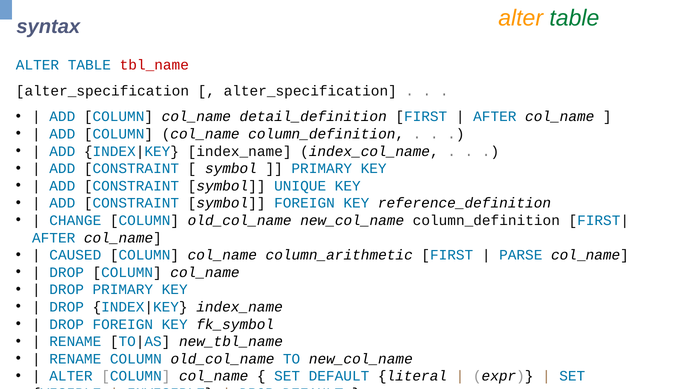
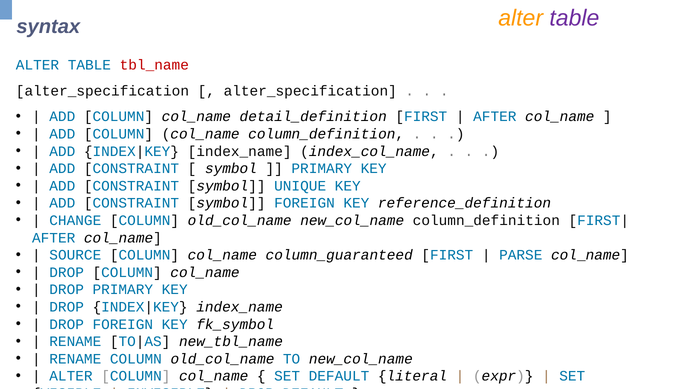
table colour: green -> purple (574, 18)
CAUSED: CAUSED -> SOURCE (75, 255)
column_arithmetic: column_arithmetic -> column_guaranteed (339, 255)
